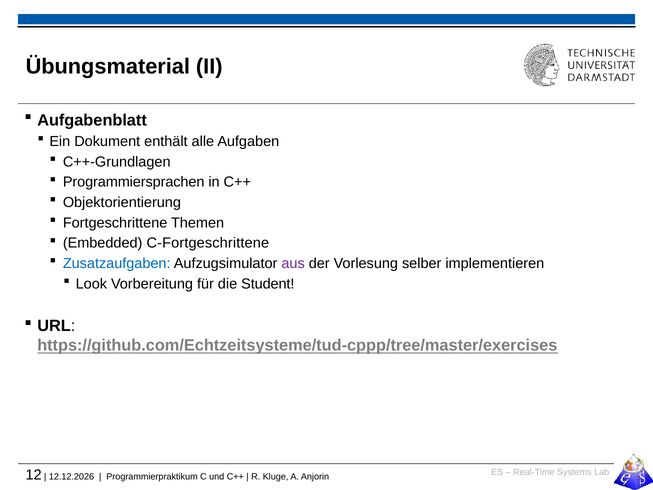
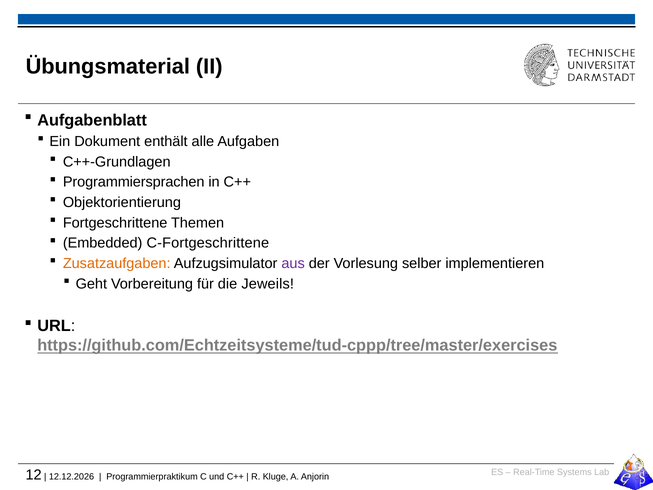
Zusatzaufgaben colour: blue -> orange (117, 263)
Look: Look -> Geht (91, 284)
Student: Student -> Jeweils (268, 284)
